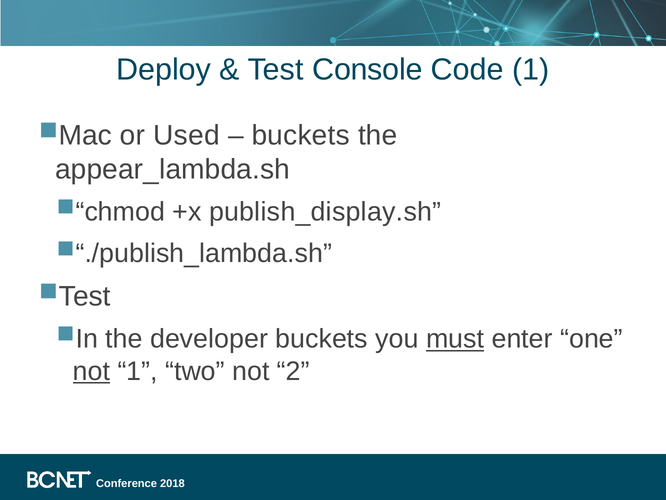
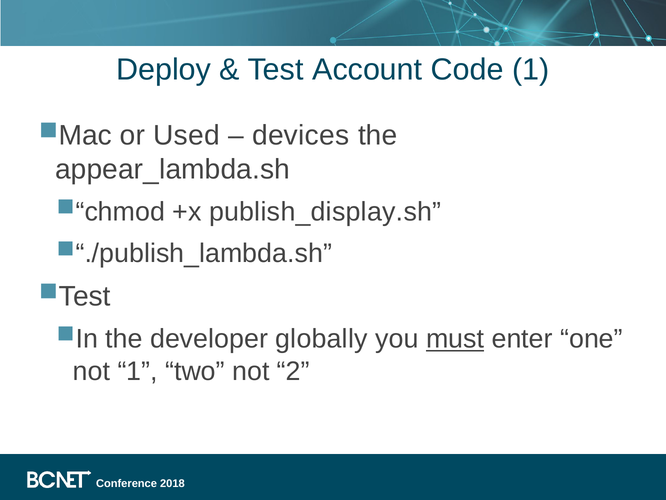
Console: Console -> Account (367, 70)
buckets: buckets -> devices (301, 135)
developer buckets: buckets -> globally (322, 339)
not underline: present -> none (91, 371)
